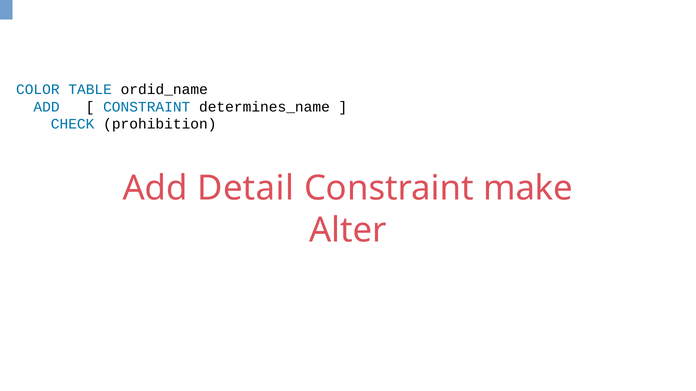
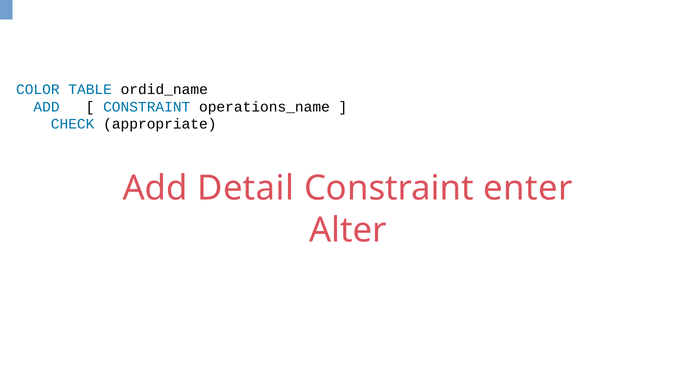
determines_name: determines_name -> operations_name (264, 107)
prohibition: prohibition -> appropriate (160, 124)
make: make -> enter (528, 189)
